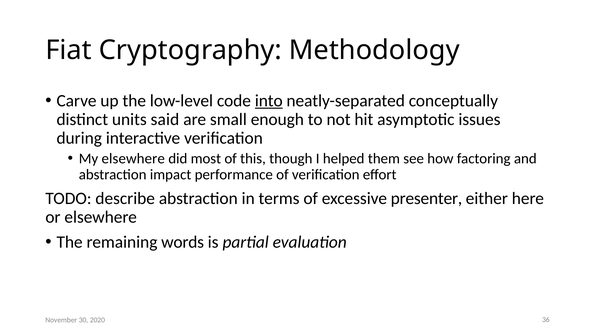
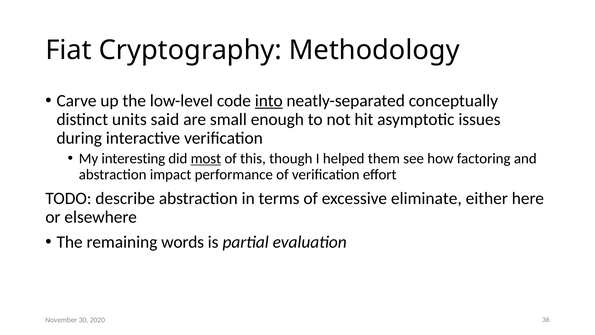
My elsewhere: elsewhere -> interesting (133, 158)
most underline: none -> present (206, 158)
presenter: presenter -> eliminate (426, 198)
